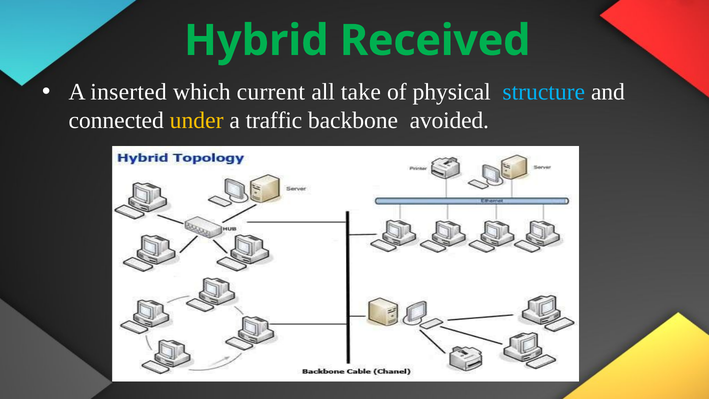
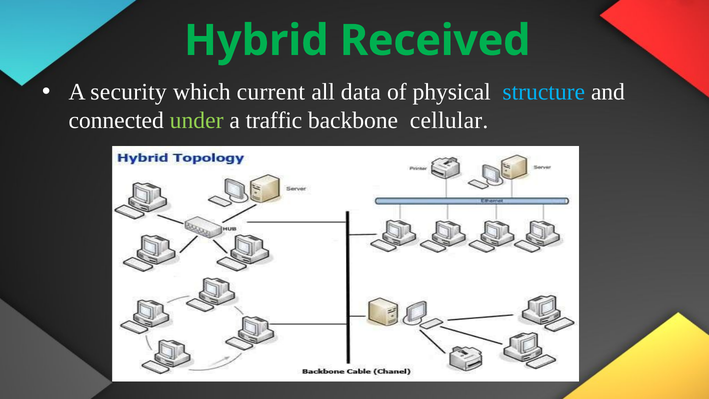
inserted: inserted -> security (129, 92)
take: take -> data (361, 92)
under colour: yellow -> light green (197, 120)
avoided: avoided -> cellular (449, 120)
